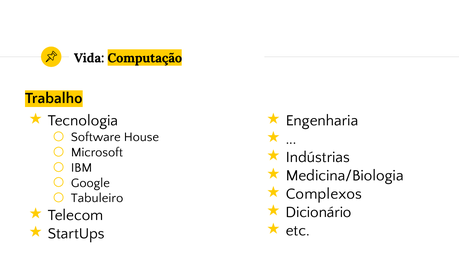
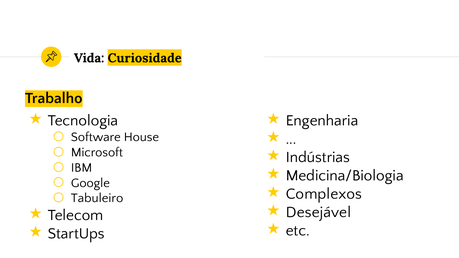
Computação: Computação -> Curiosidade (145, 58)
Dicionário: Dicionário -> Desejável (318, 212)
